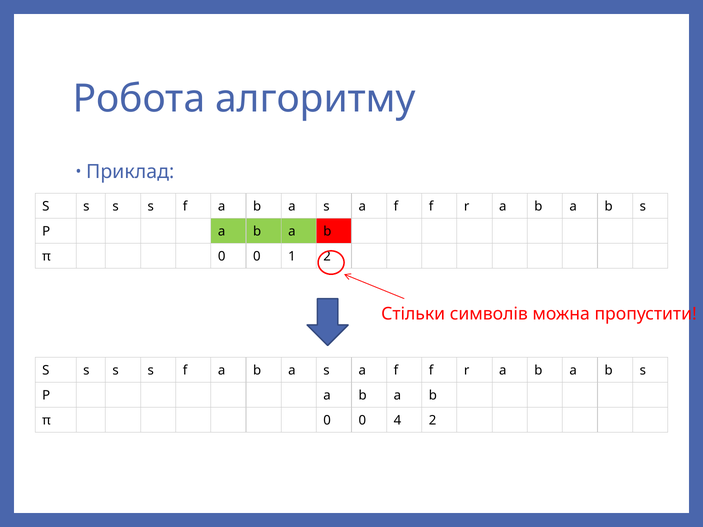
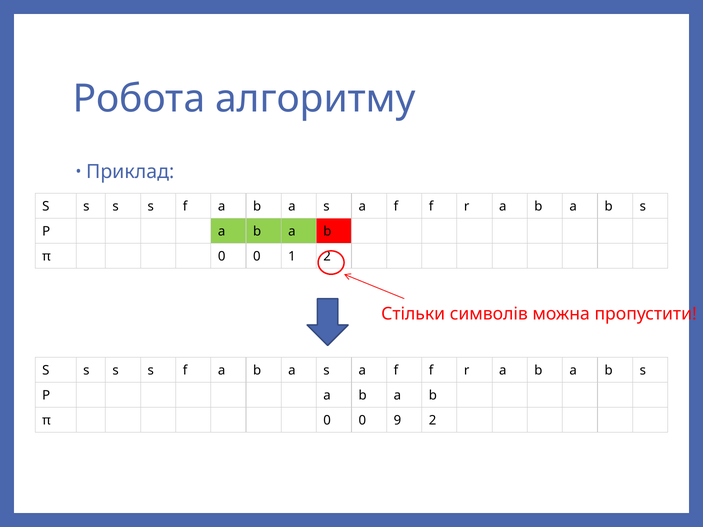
4: 4 -> 9 (397, 421)
